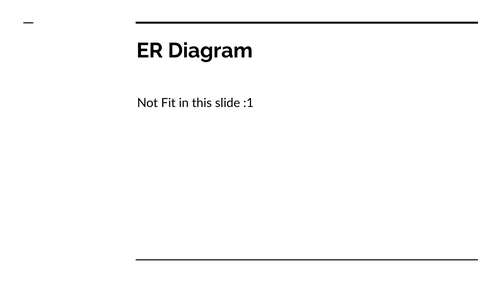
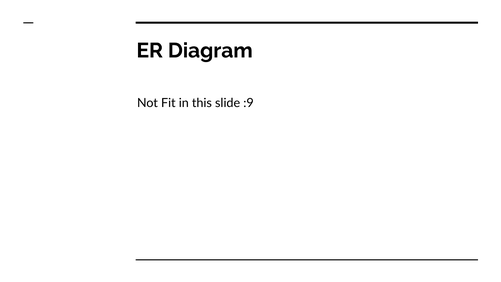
:1: :1 -> :9 (248, 103)
